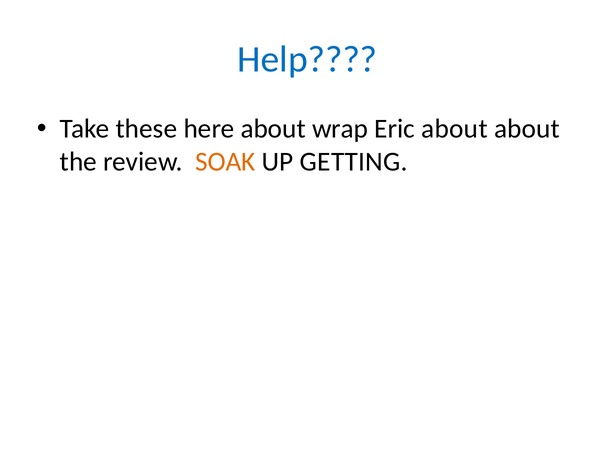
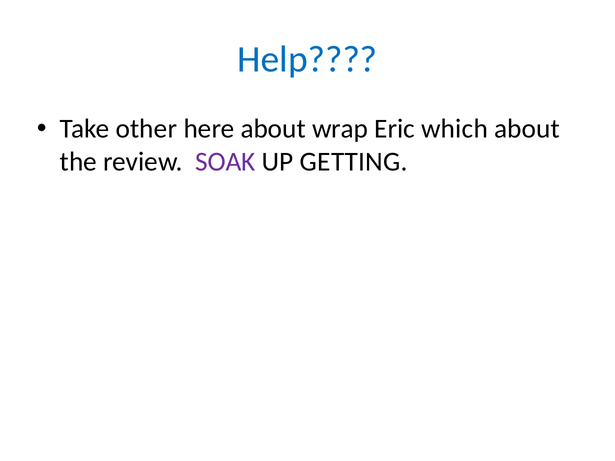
these: these -> other (146, 129)
Eric about: about -> which (455, 129)
SOAK colour: orange -> purple (225, 162)
